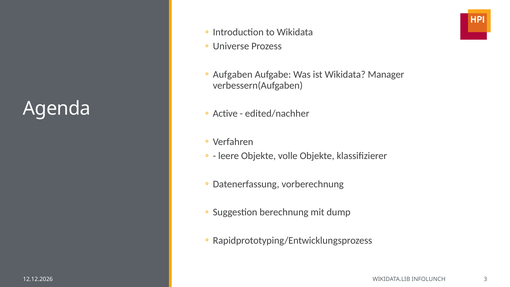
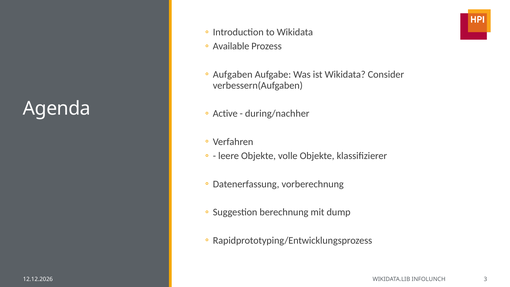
Universe: Universe -> Available (231, 46)
Manager: Manager -> Consider (386, 74)
edited/nachher: edited/nachher -> during/nachher (277, 114)
